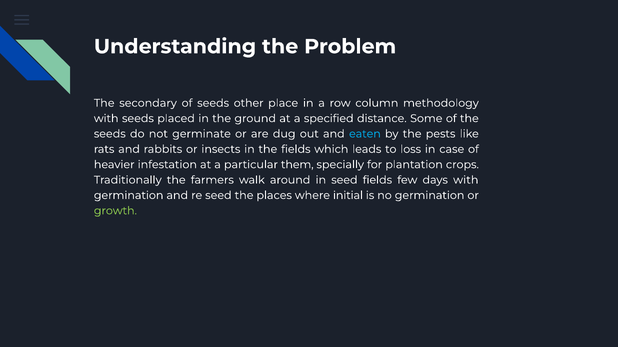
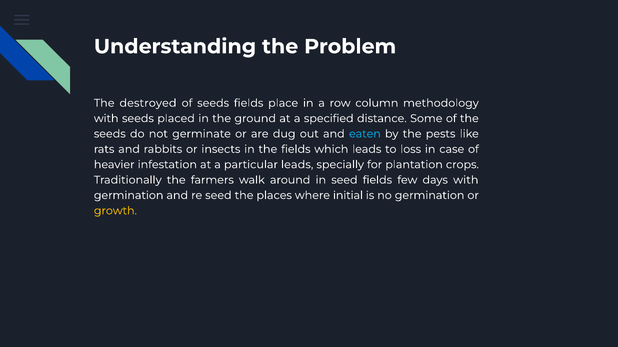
secondary: secondary -> destroyed (148, 103)
seeds other: other -> fields (249, 103)
particular them: them -> leads (297, 165)
growth colour: light green -> yellow (115, 211)
